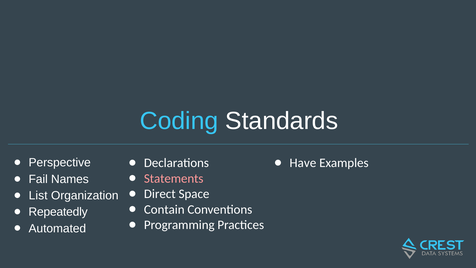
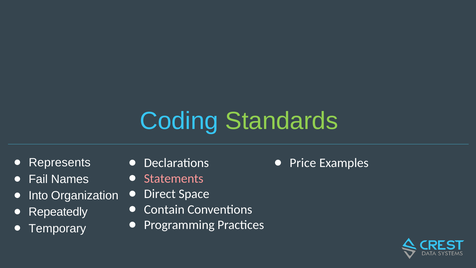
Standards colour: white -> light green (282, 121)
Have: Have -> Price (303, 163)
Perspective: Perspective -> Represents (60, 163)
List: List -> Into (38, 195)
Automated: Automated -> Temporary (57, 228)
